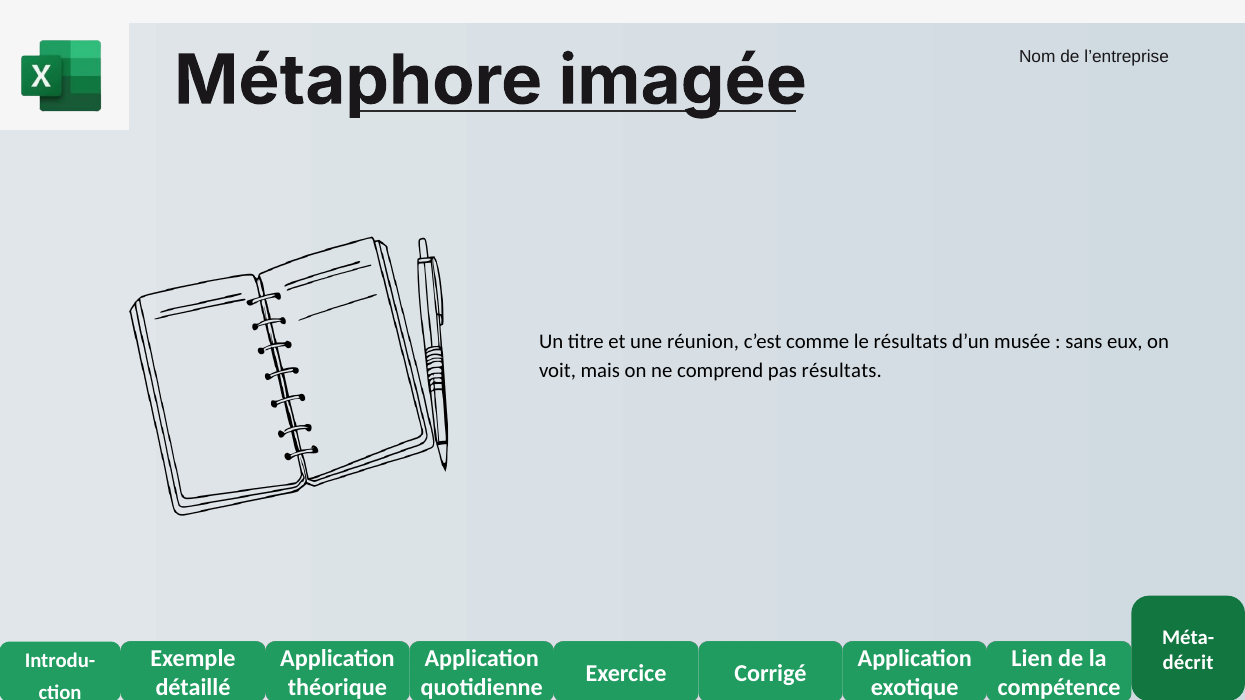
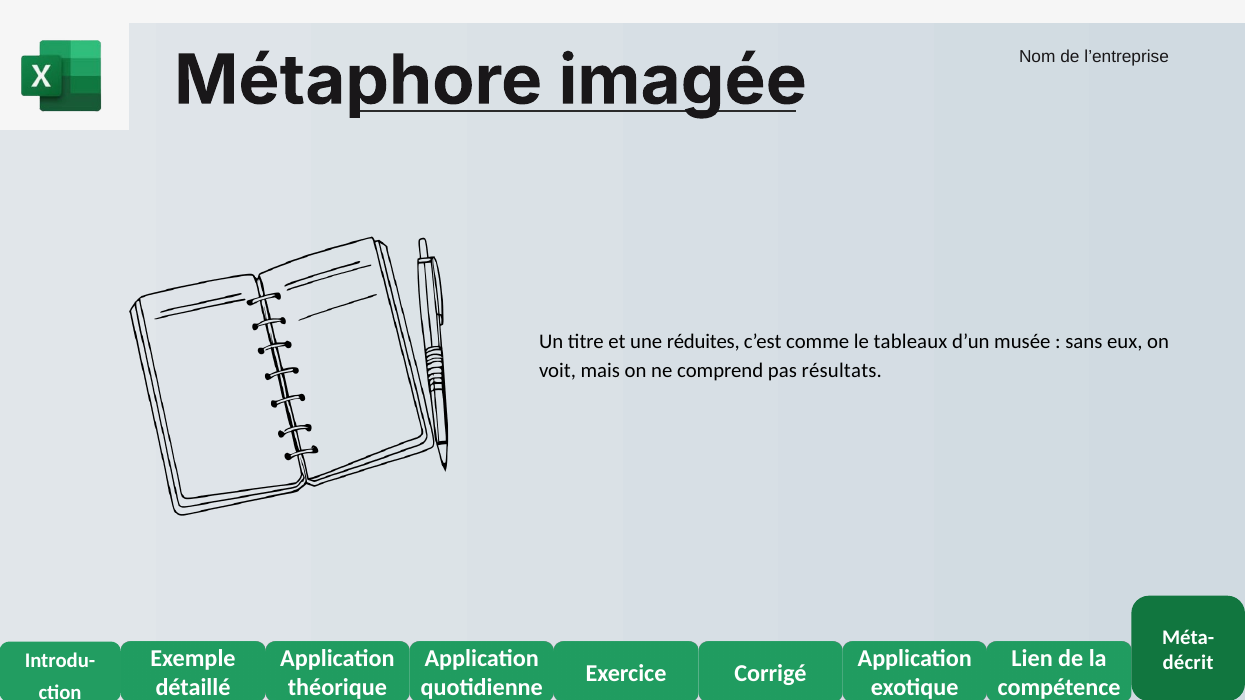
réunion: réunion -> réduites (703, 342)
le résultats: résultats -> tableaux (910, 342)
